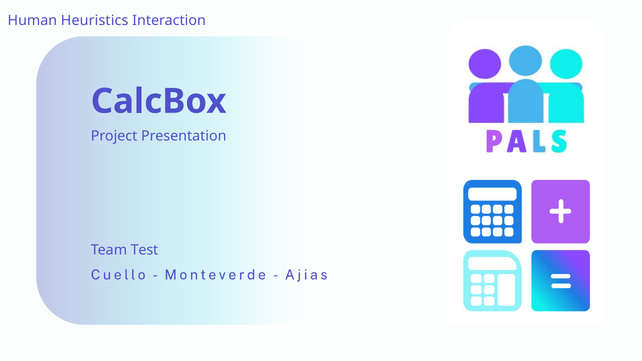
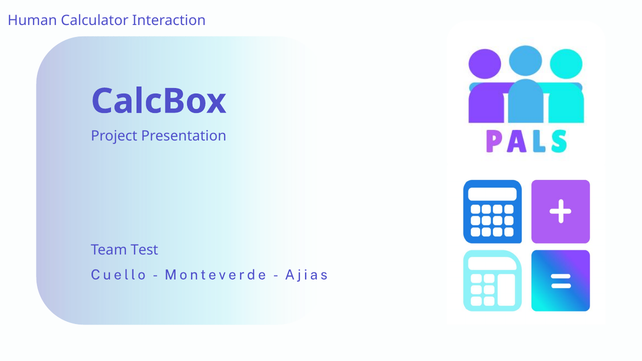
Heuristics: Heuristics -> Calculator (95, 21)
